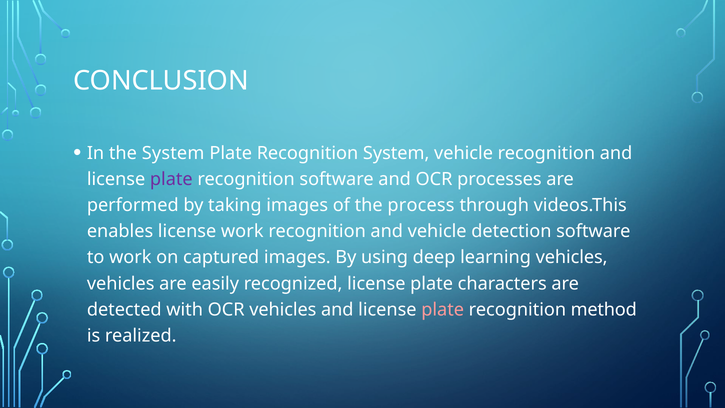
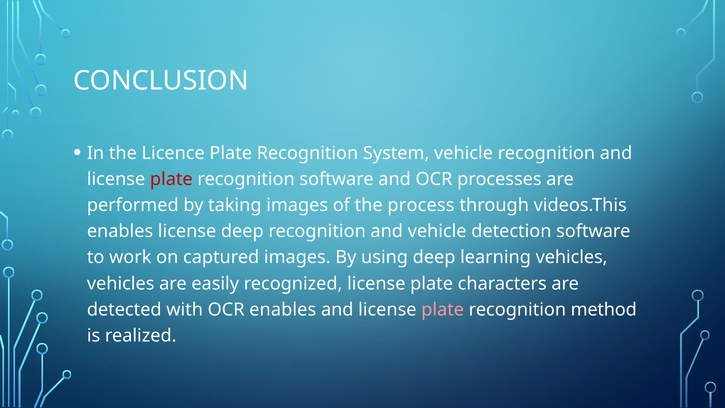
the System: System -> Licence (173, 153)
plate colour: purple -> red (171, 179)
license work: work -> deep (242, 231)
OCR vehicles: vehicles -> enables (283, 310)
